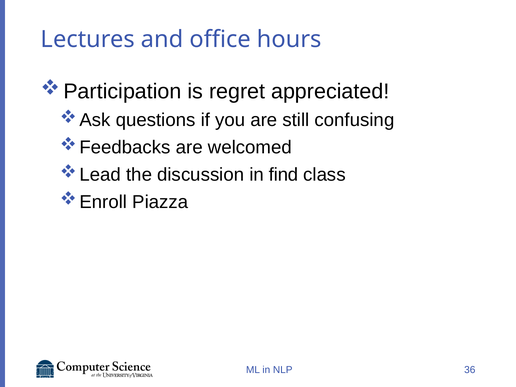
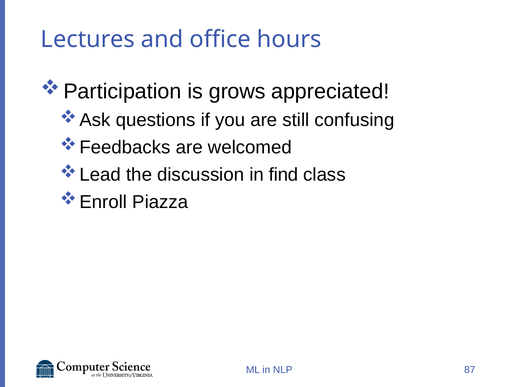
regret: regret -> grows (237, 91)
36: 36 -> 87 (470, 370)
